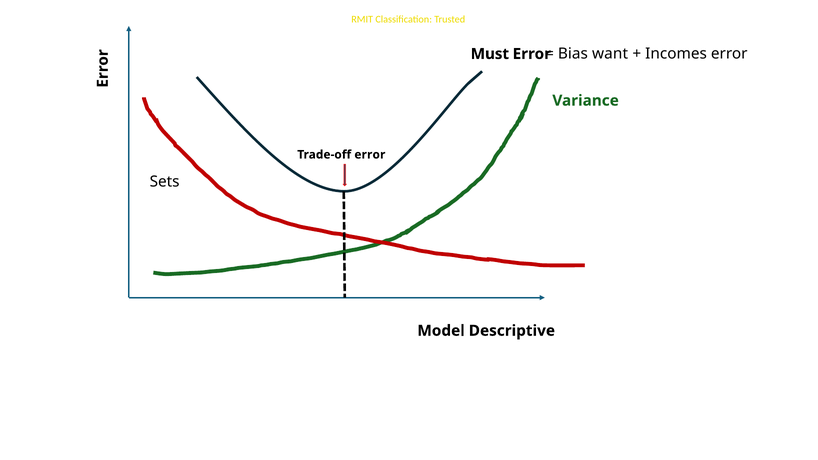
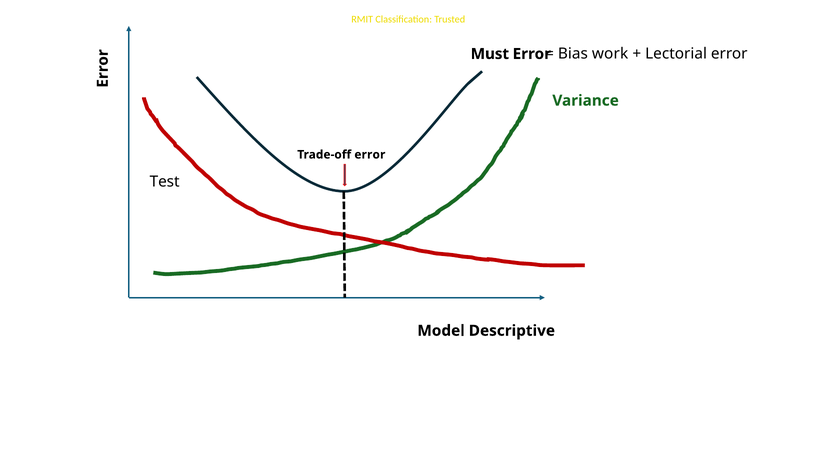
want: want -> work (610, 54)
Incomes: Incomes -> Lectorial (676, 54)
Sets: Sets -> Test (165, 182)
